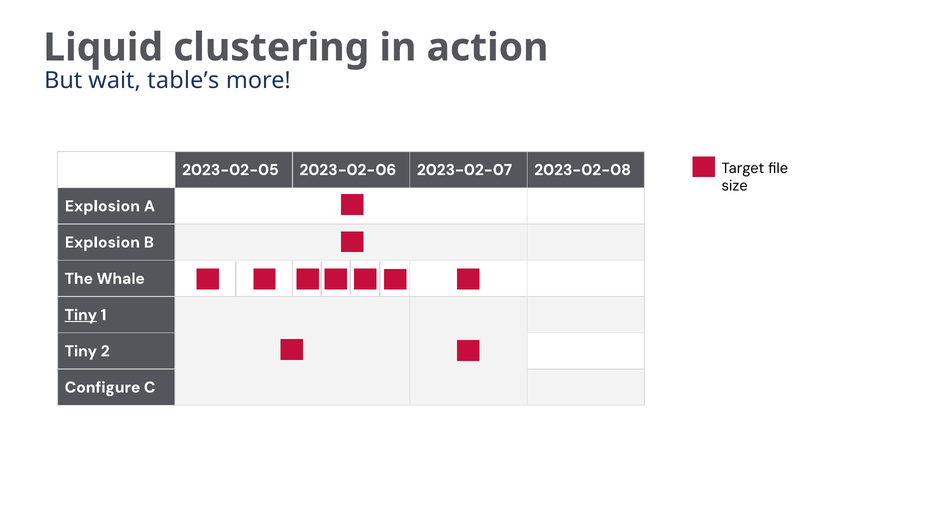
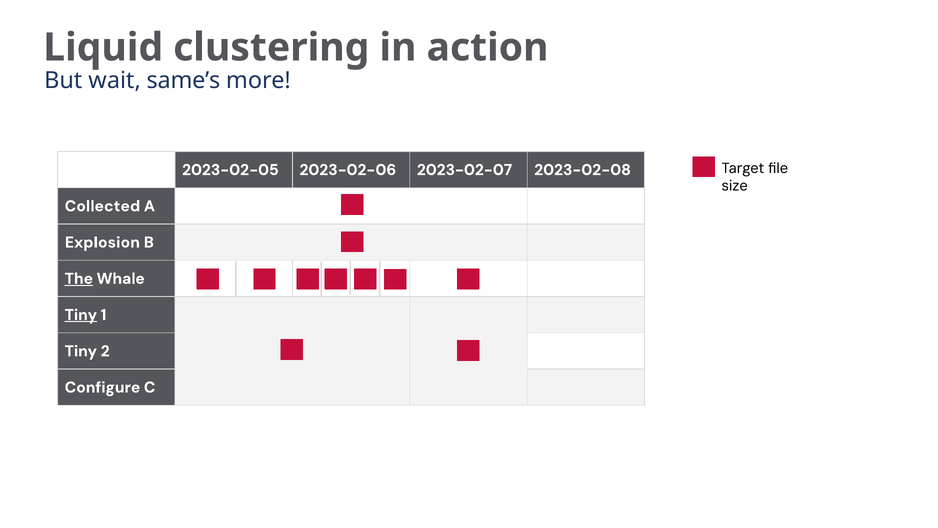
table’s: table’s -> same’s (183, 80)
Explosion: Explosion -> Collected (102, 206)
The underline: none -> present (79, 278)
